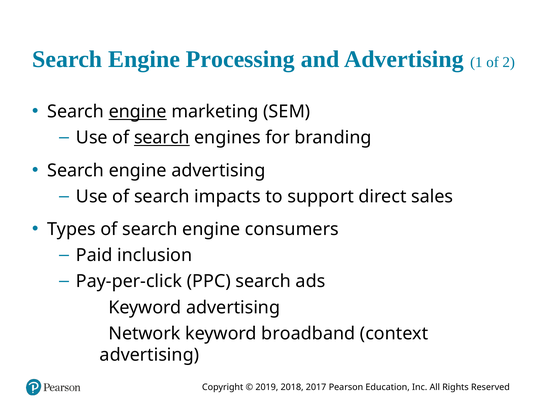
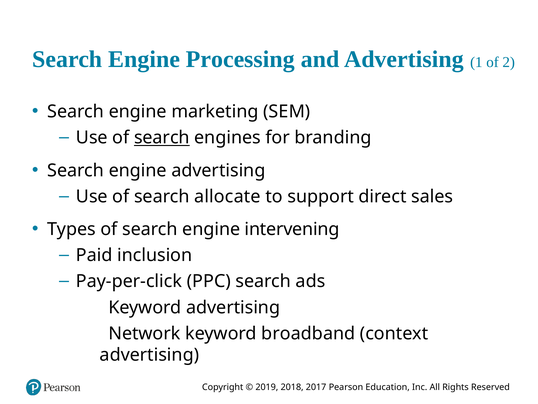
engine underline: present -> none (138, 112)
impacts: impacts -> allocate (227, 196)
consumers: consumers -> intervening (292, 229)
